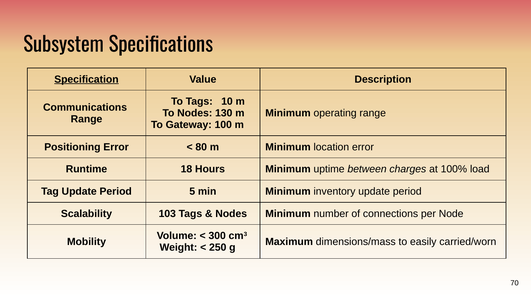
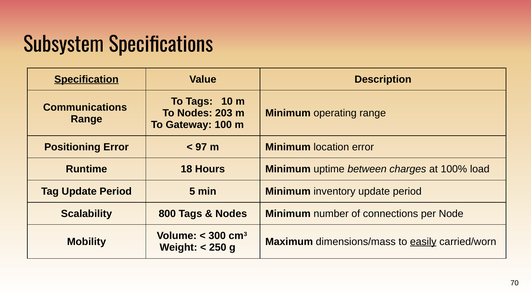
130: 130 -> 203 (224, 113)
80: 80 -> 97 (201, 147)
103: 103 -> 800 (167, 213)
easily underline: none -> present (423, 241)
